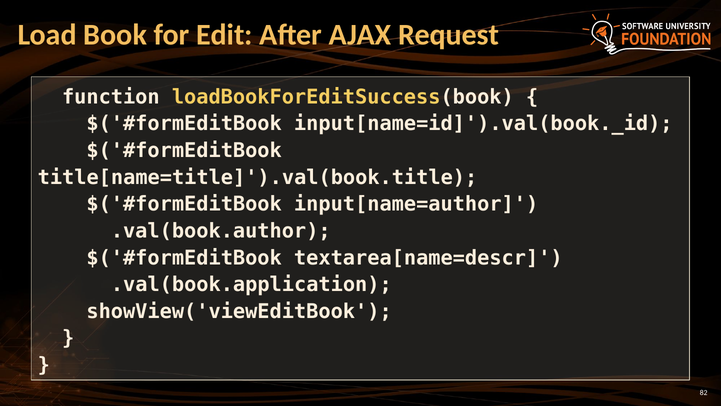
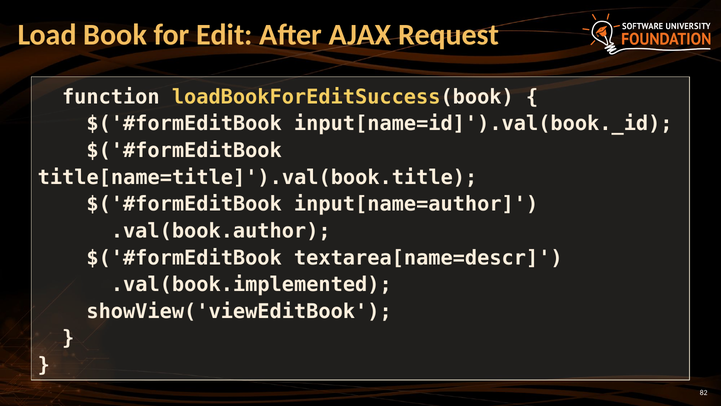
.val(book.application: .val(book.application -> .val(book.implemented (251, 284)
